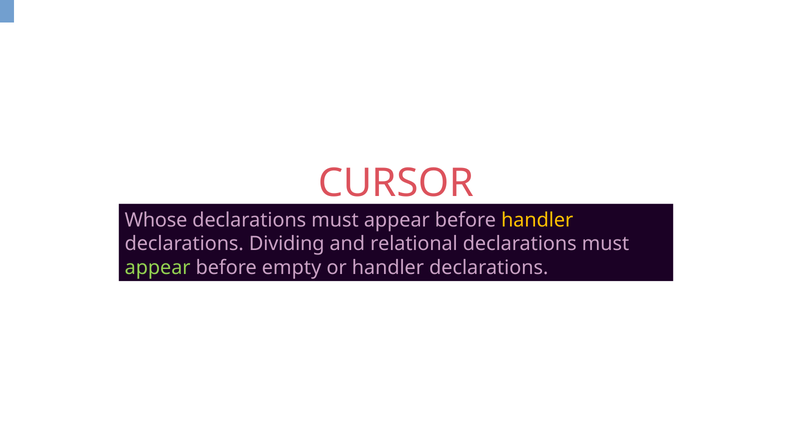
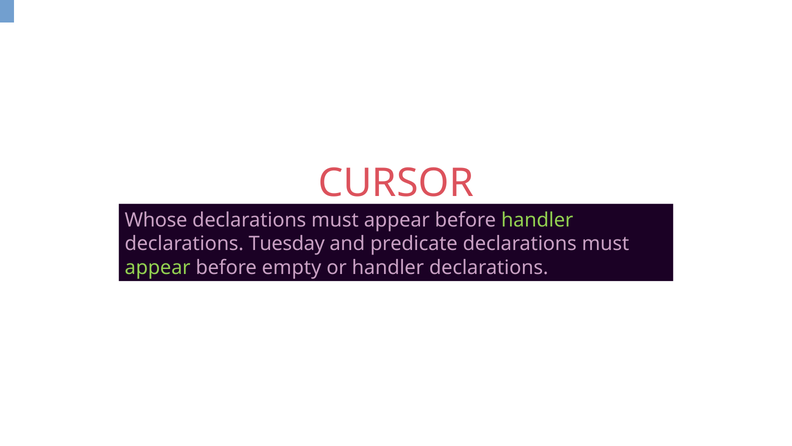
handler colour: yellow -> light green (537, 220)
Dividing: Dividing -> Tuesday (287, 244)
relational: relational -> predicate (414, 244)
